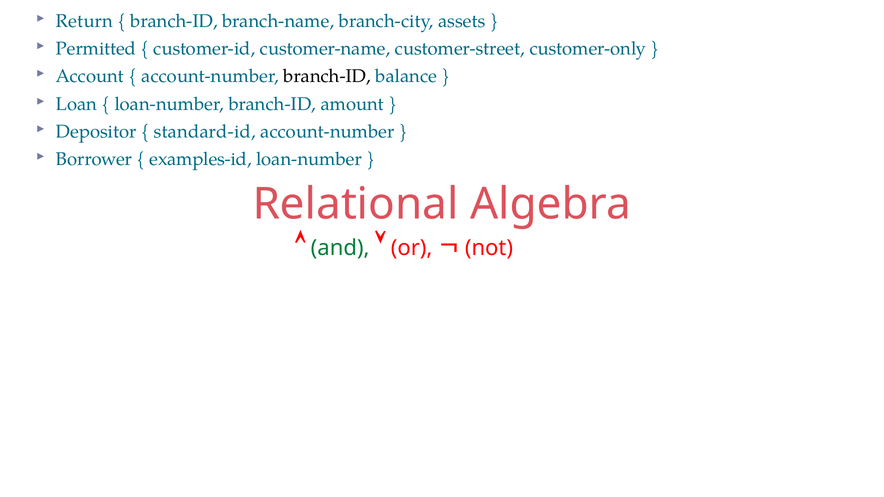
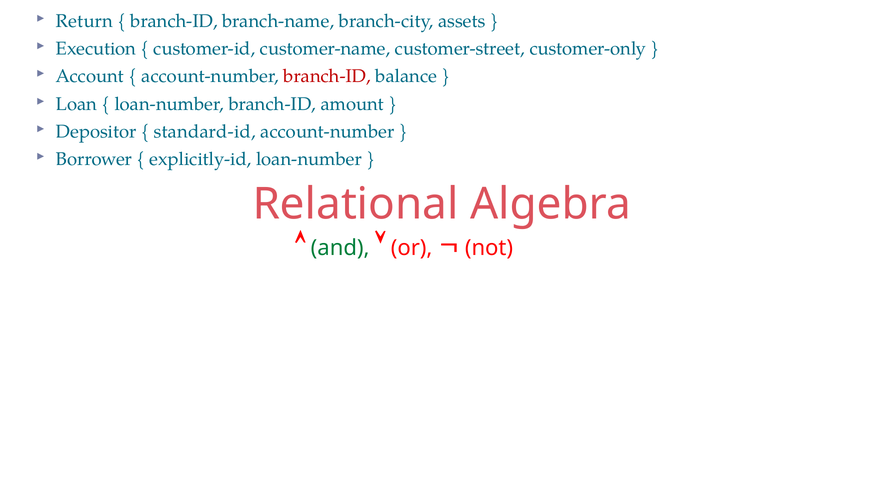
Permitted: Permitted -> Execution (96, 49)
branch-ID colour: black -> red (327, 76)
examples-id: examples-id -> explicitly-id (200, 159)
